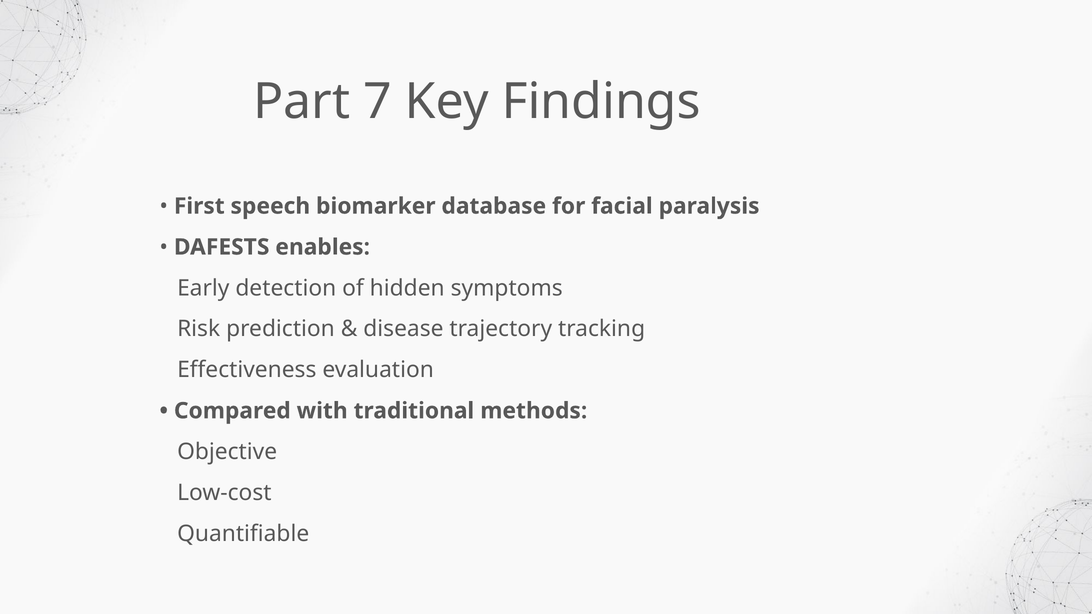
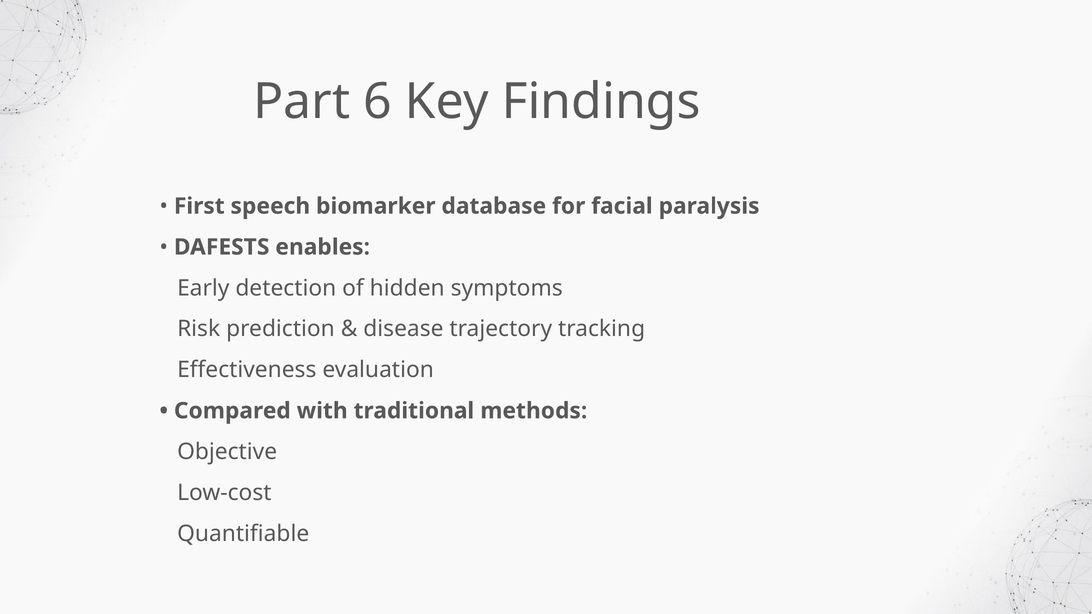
7: 7 -> 6 (377, 102)
